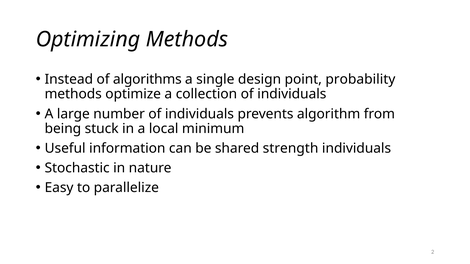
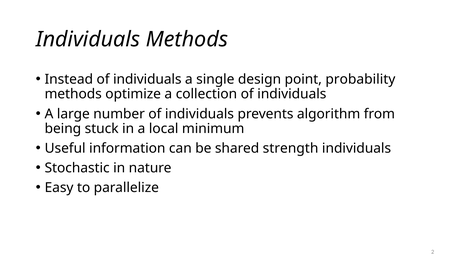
Optimizing: Optimizing -> Individuals (88, 39)
Instead of algorithms: algorithms -> individuals (147, 79)
